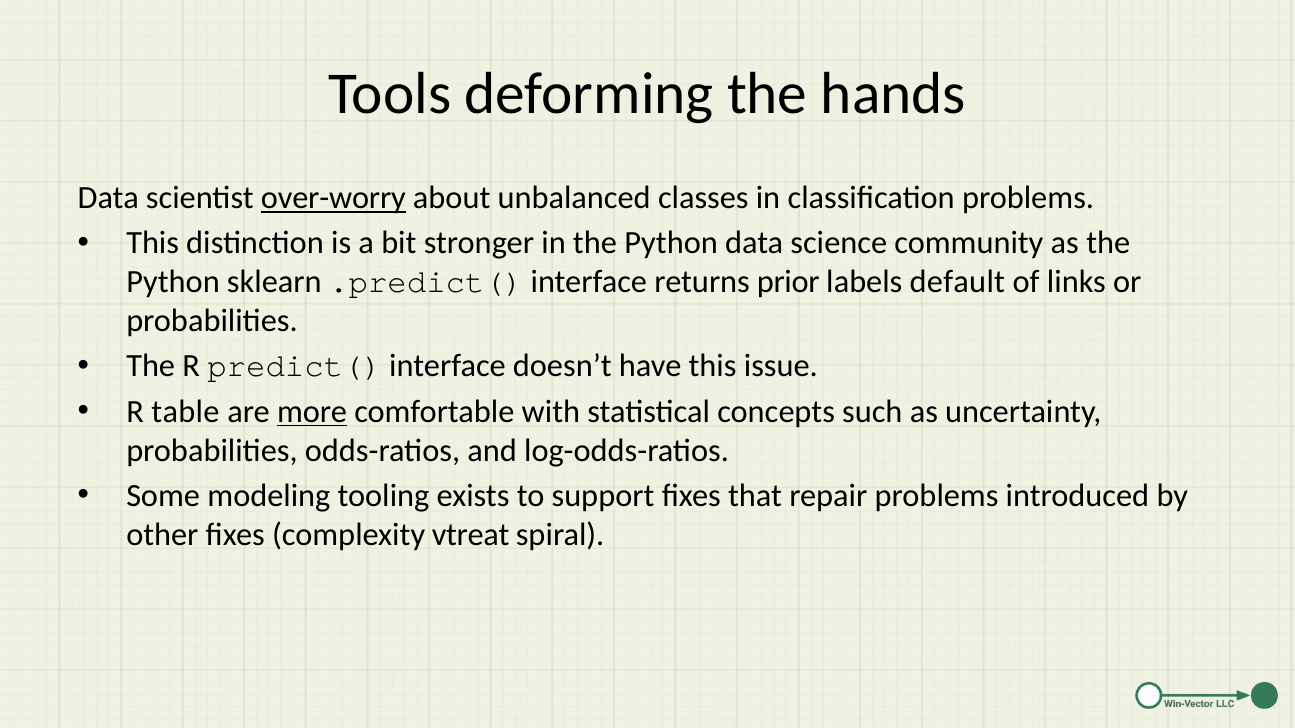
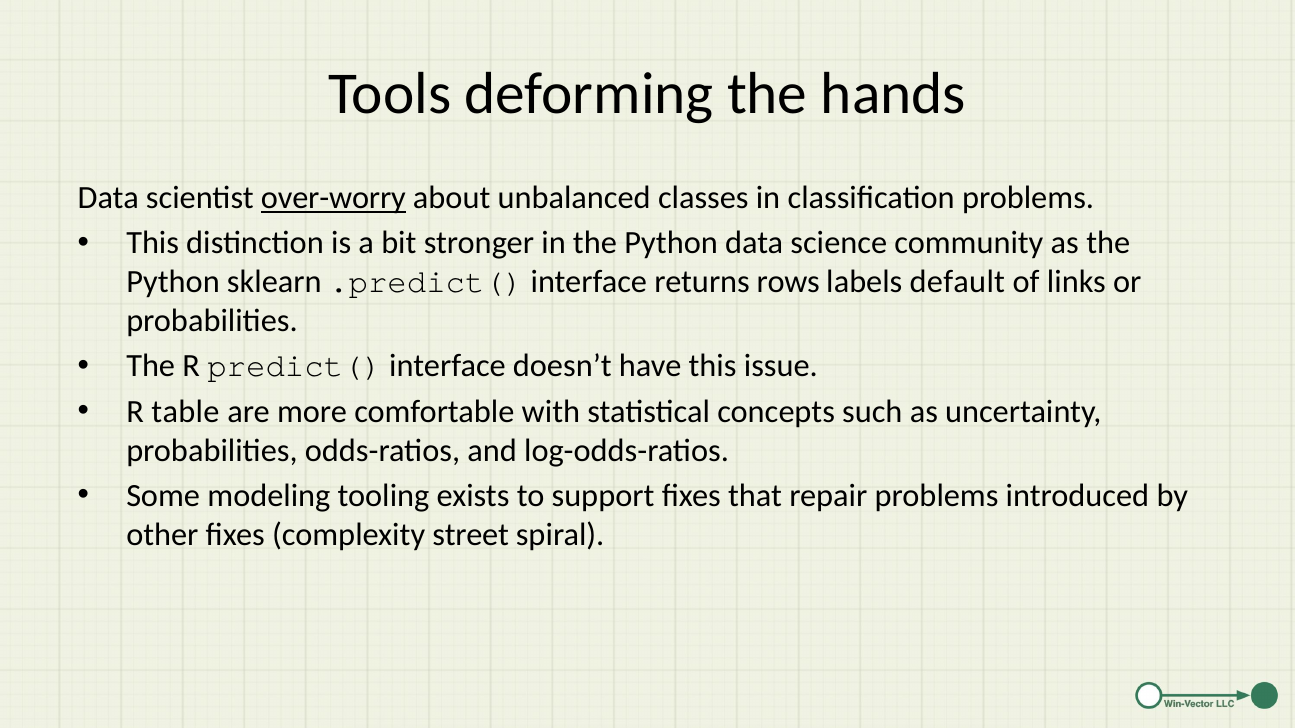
prior: prior -> rows (788, 282)
more underline: present -> none (312, 412)
vtreat: vtreat -> street (471, 535)
